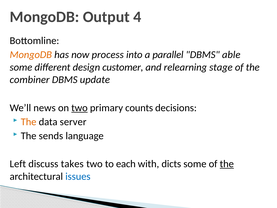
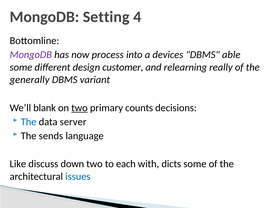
Output: Output -> Setting (106, 17)
MongoDB colour: orange -> purple (31, 55)
parallel: parallel -> devices (168, 55)
stage: stage -> really (221, 67)
combiner: combiner -> generally (30, 80)
update: update -> variant (95, 80)
news: news -> blank (45, 108)
The colour: orange -> blue (29, 122)
Left: Left -> Like (18, 164)
takes: takes -> down (72, 164)
the underline: present -> none (227, 164)
